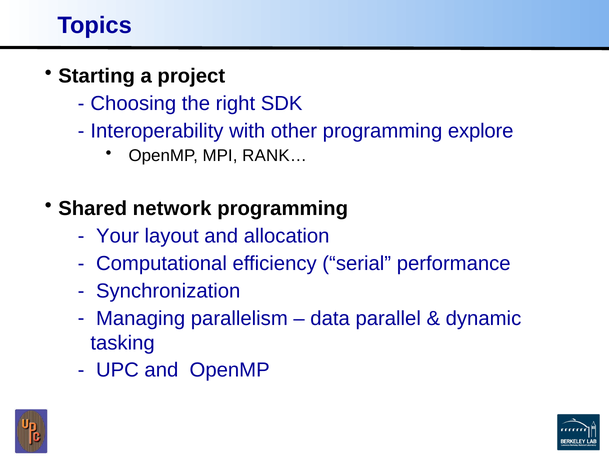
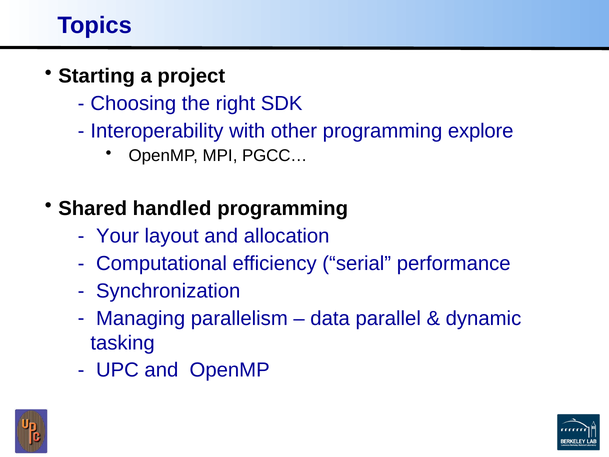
RANK…: RANK… -> PGCC… (275, 156)
network: network -> handled (172, 209)
